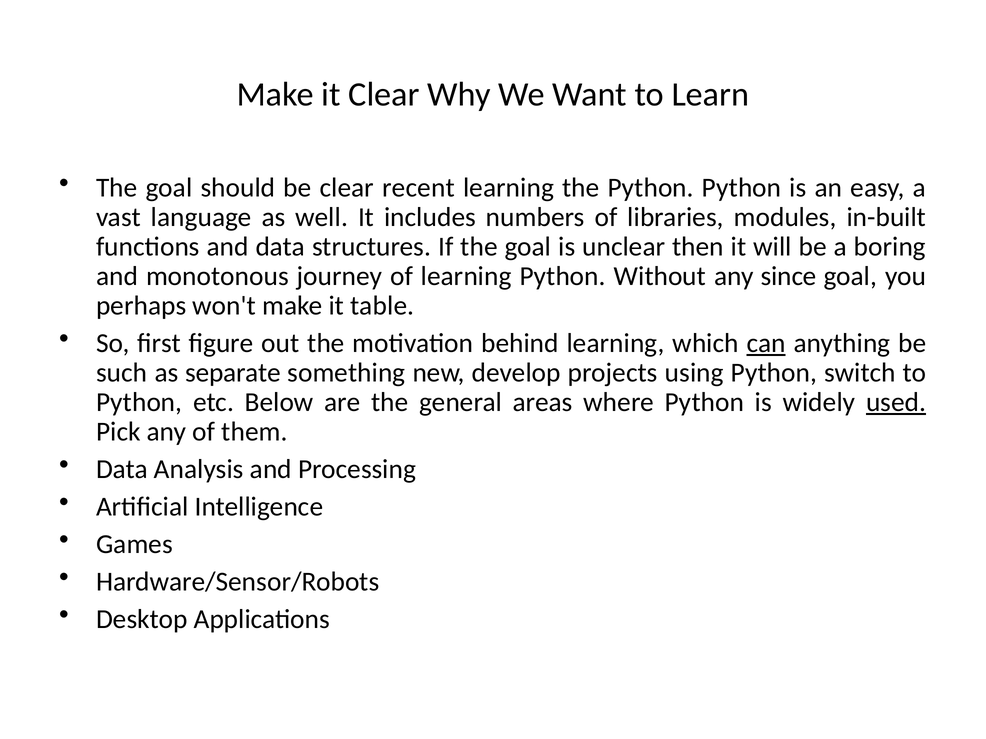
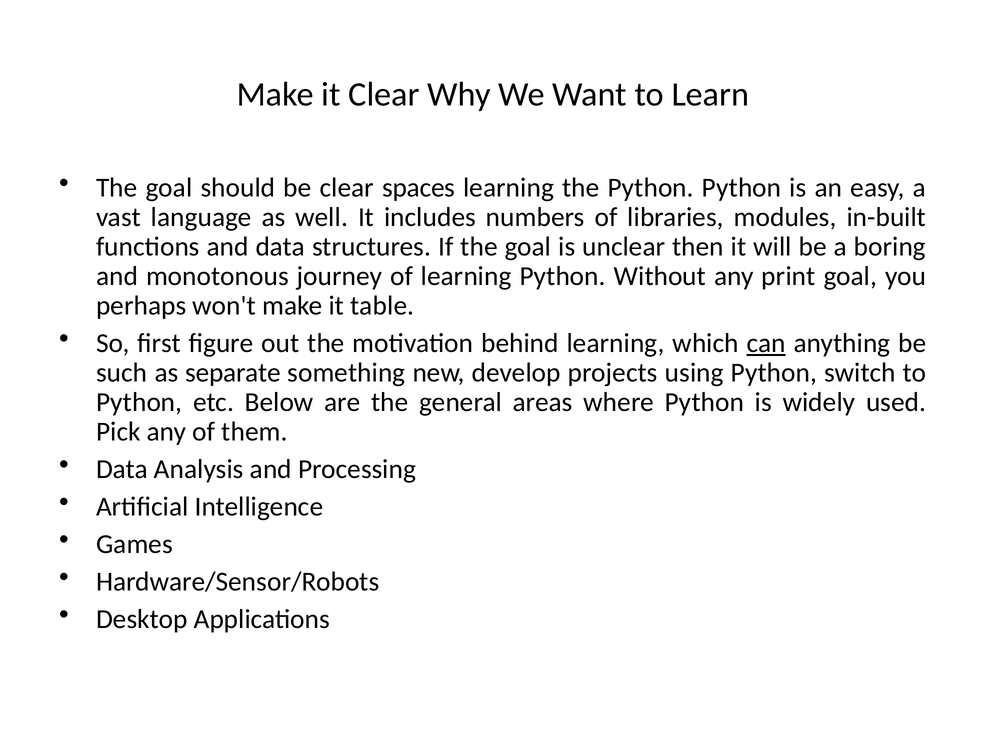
recent: recent -> spaces (419, 188)
since: since -> print (789, 276)
used underline: present -> none (896, 403)
